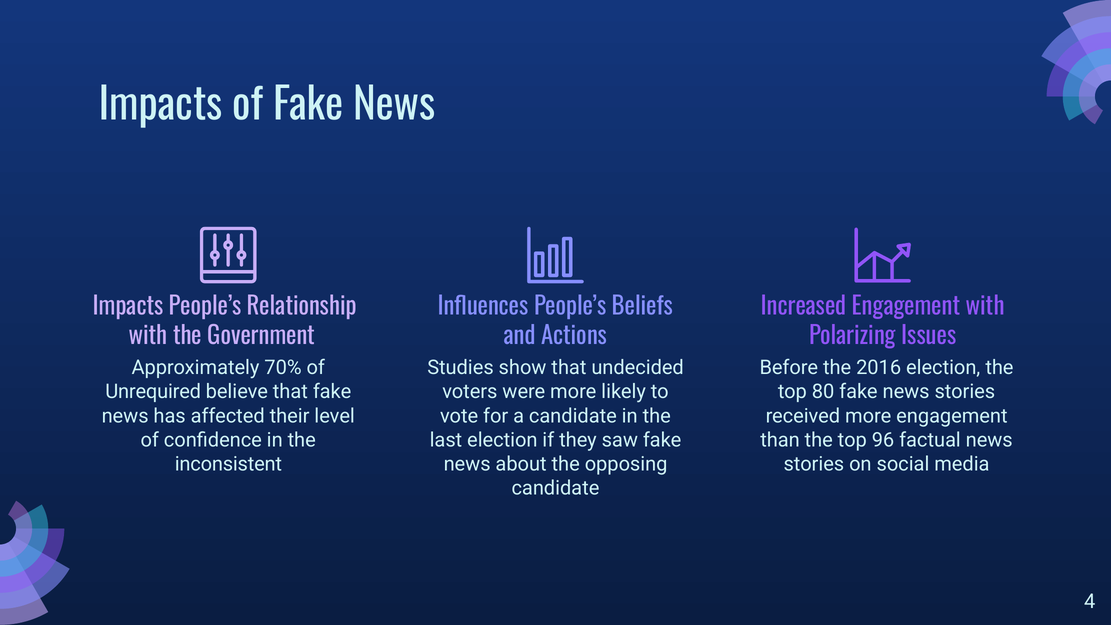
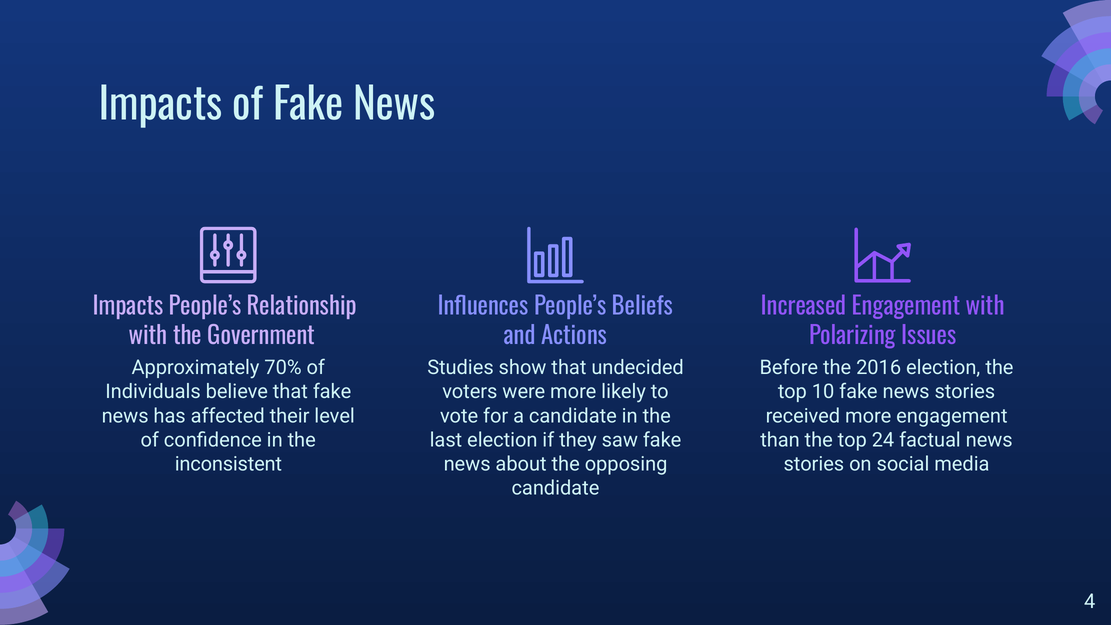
Unrequired: Unrequired -> Individuals (153, 392)
80: 80 -> 10 (823, 392)
96: 96 -> 24 (883, 440)
